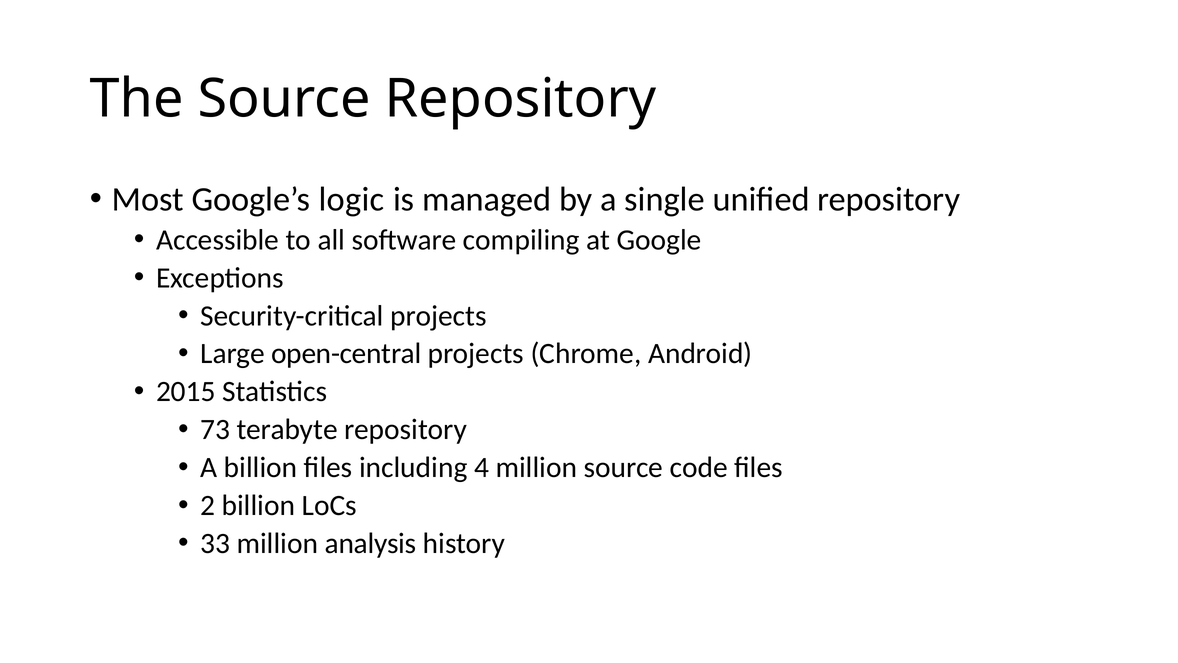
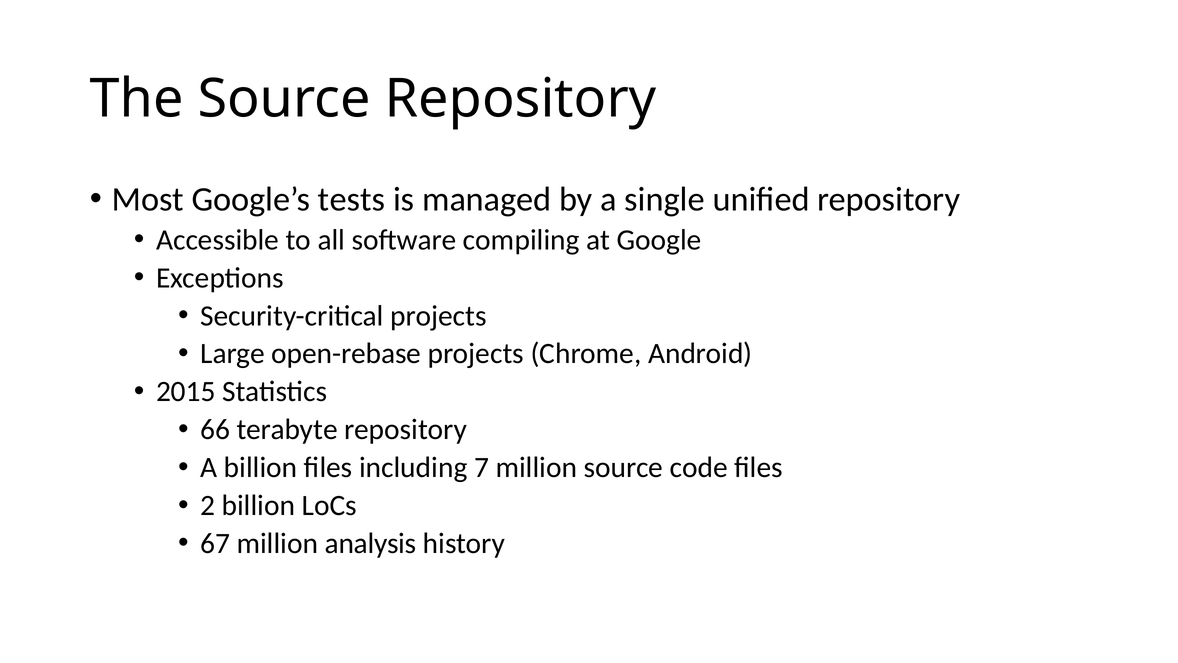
logic: logic -> tests (352, 199)
open-central: open-central -> open-rebase (346, 354)
73: 73 -> 66 (215, 429)
4: 4 -> 7 (482, 467)
33: 33 -> 67 (215, 543)
